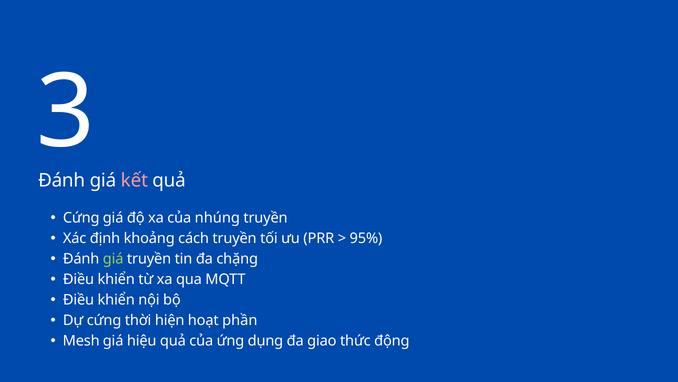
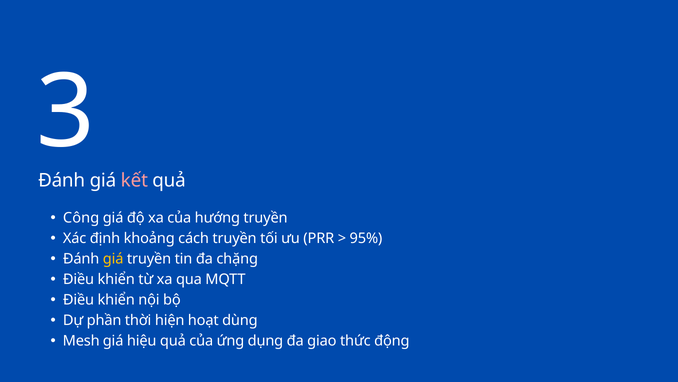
Cứng: Cứng -> Công (81, 218)
nhúng: nhúng -> hướng (217, 218)
giá colour: light green -> yellow (113, 259)
Dự cứng: cứng -> phần (104, 320)
phần: phần -> dùng (240, 320)
